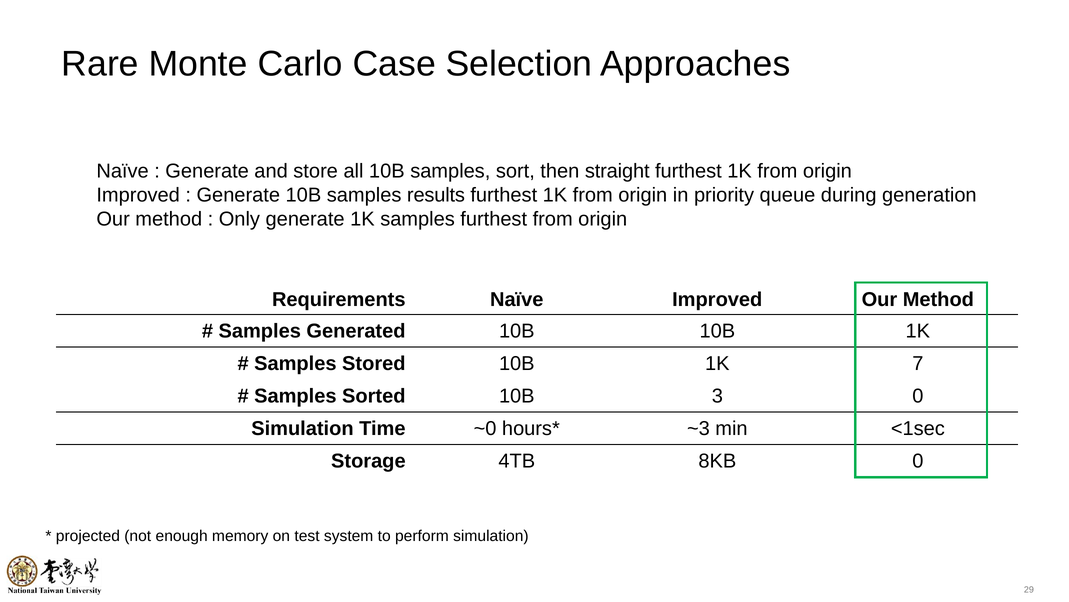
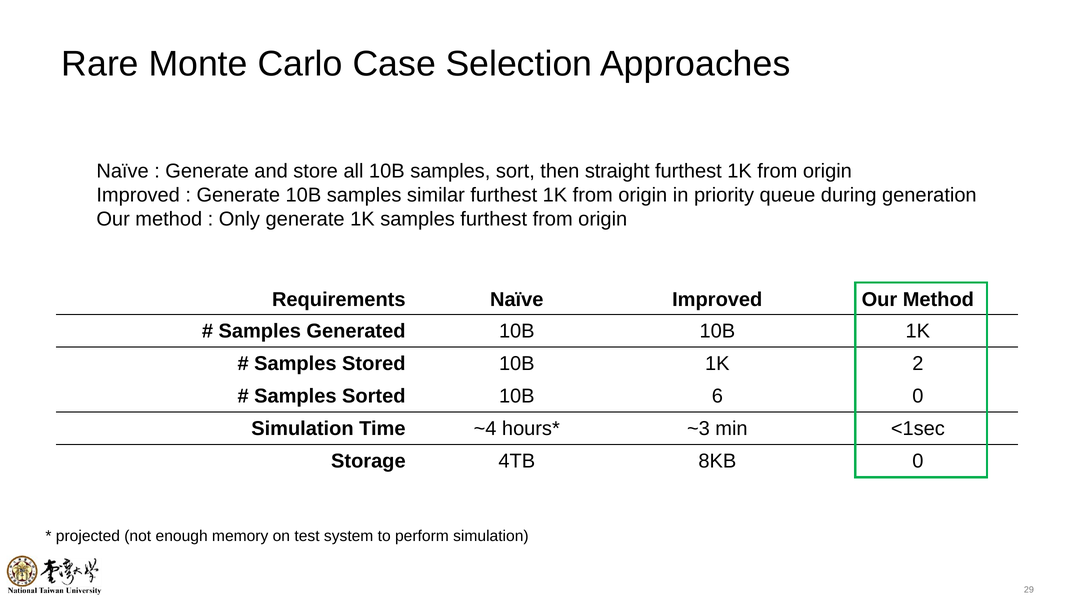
results: results -> similar (436, 195)
7: 7 -> 2 (918, 363)
3: 3 -> 6 (717, 396)
~0: ~0 -> ~4 (485, 428)
